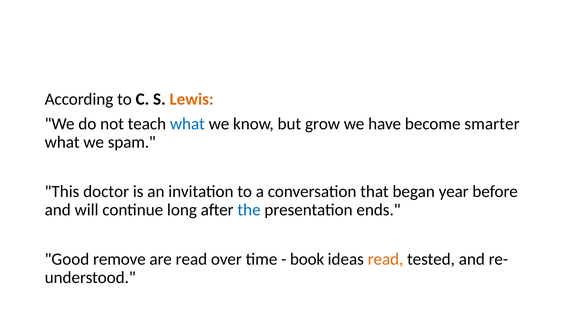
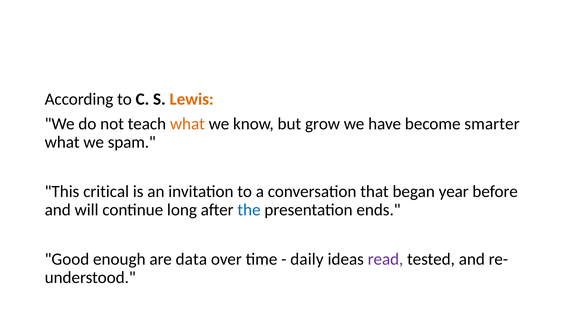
what colour: blue -> orange (187, 124)
doctor: doctor -> critical (106, 191)
remove: remove -> enough (119, 259)
are read: read -> data (191, 259)
book: book -> daily (307, 259)
read colour: orange -> purple (385, 259)
